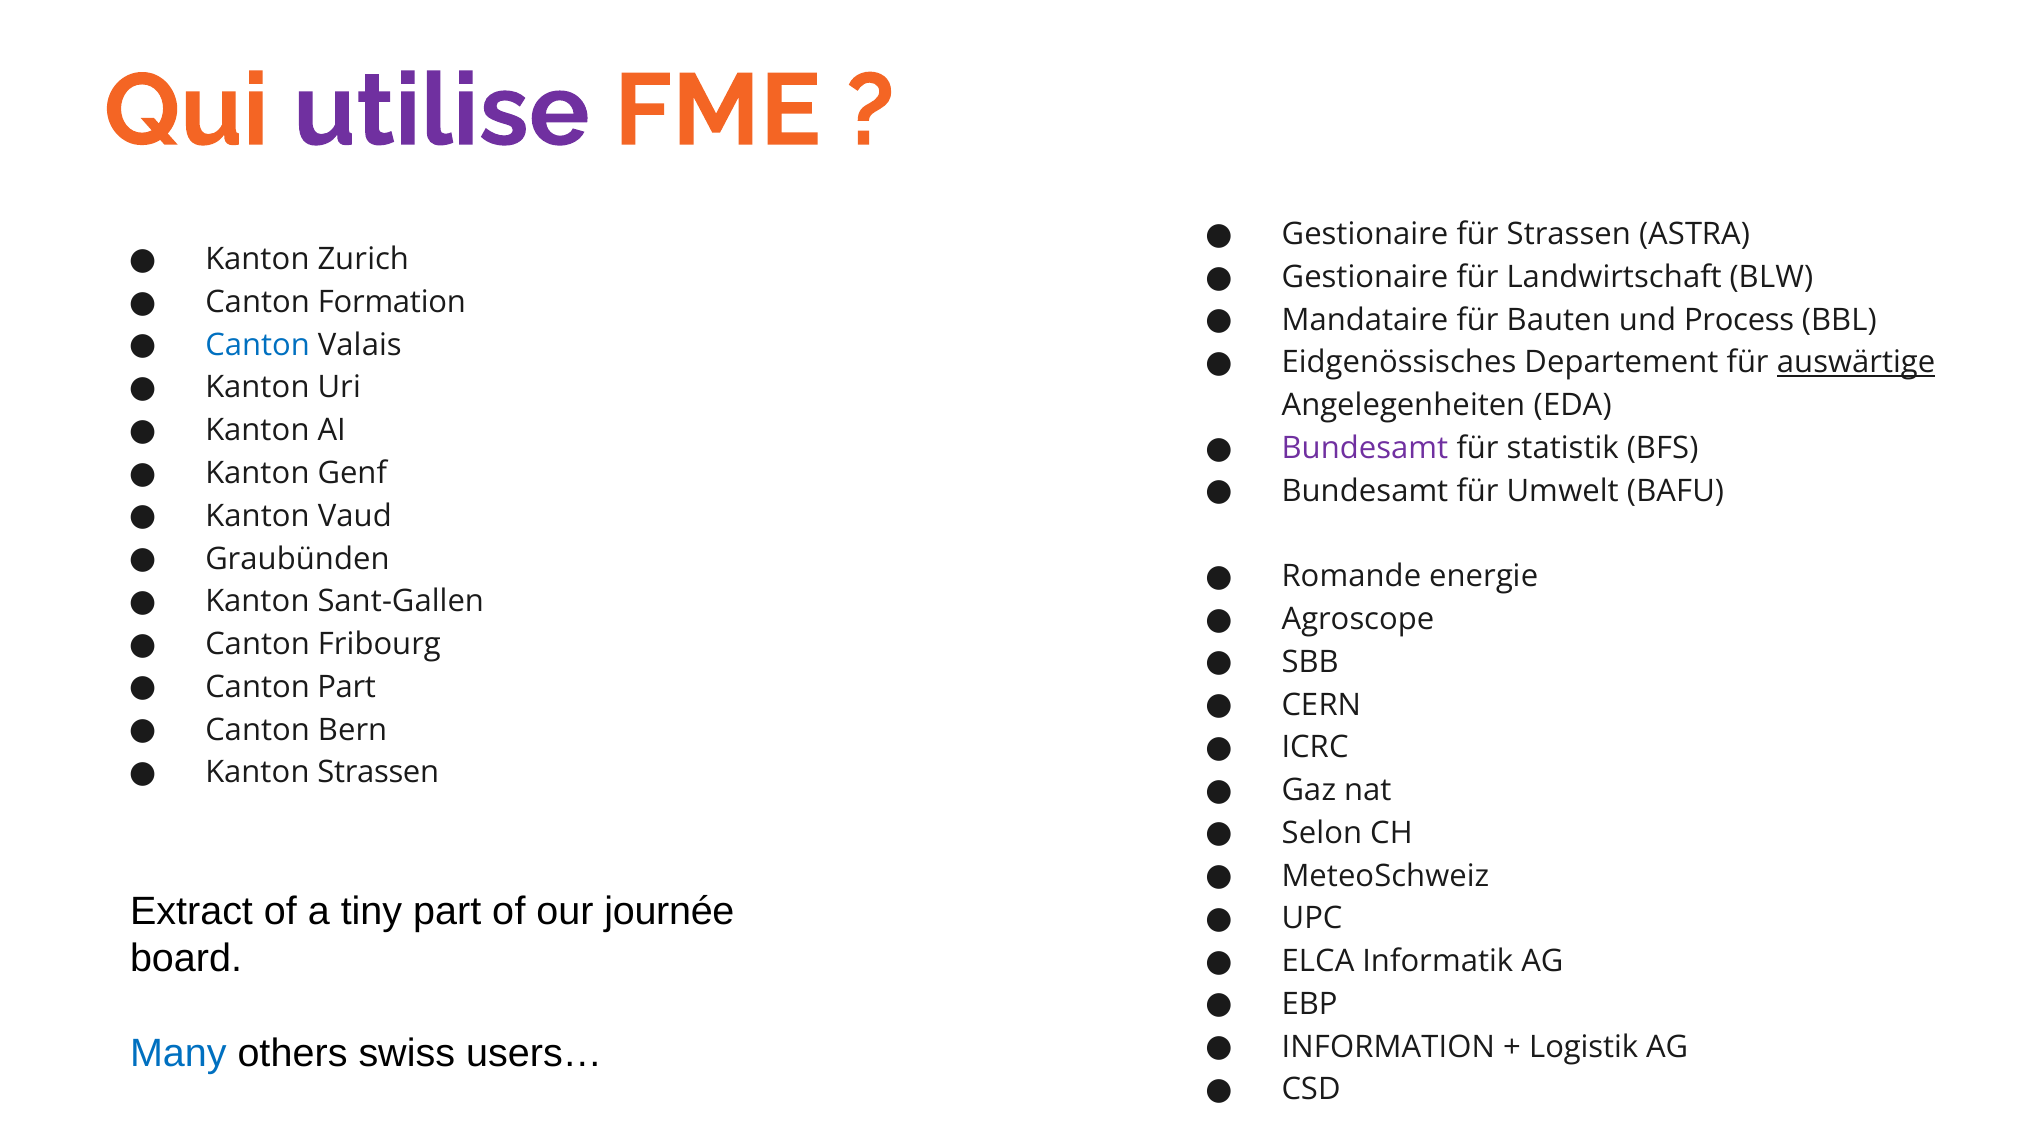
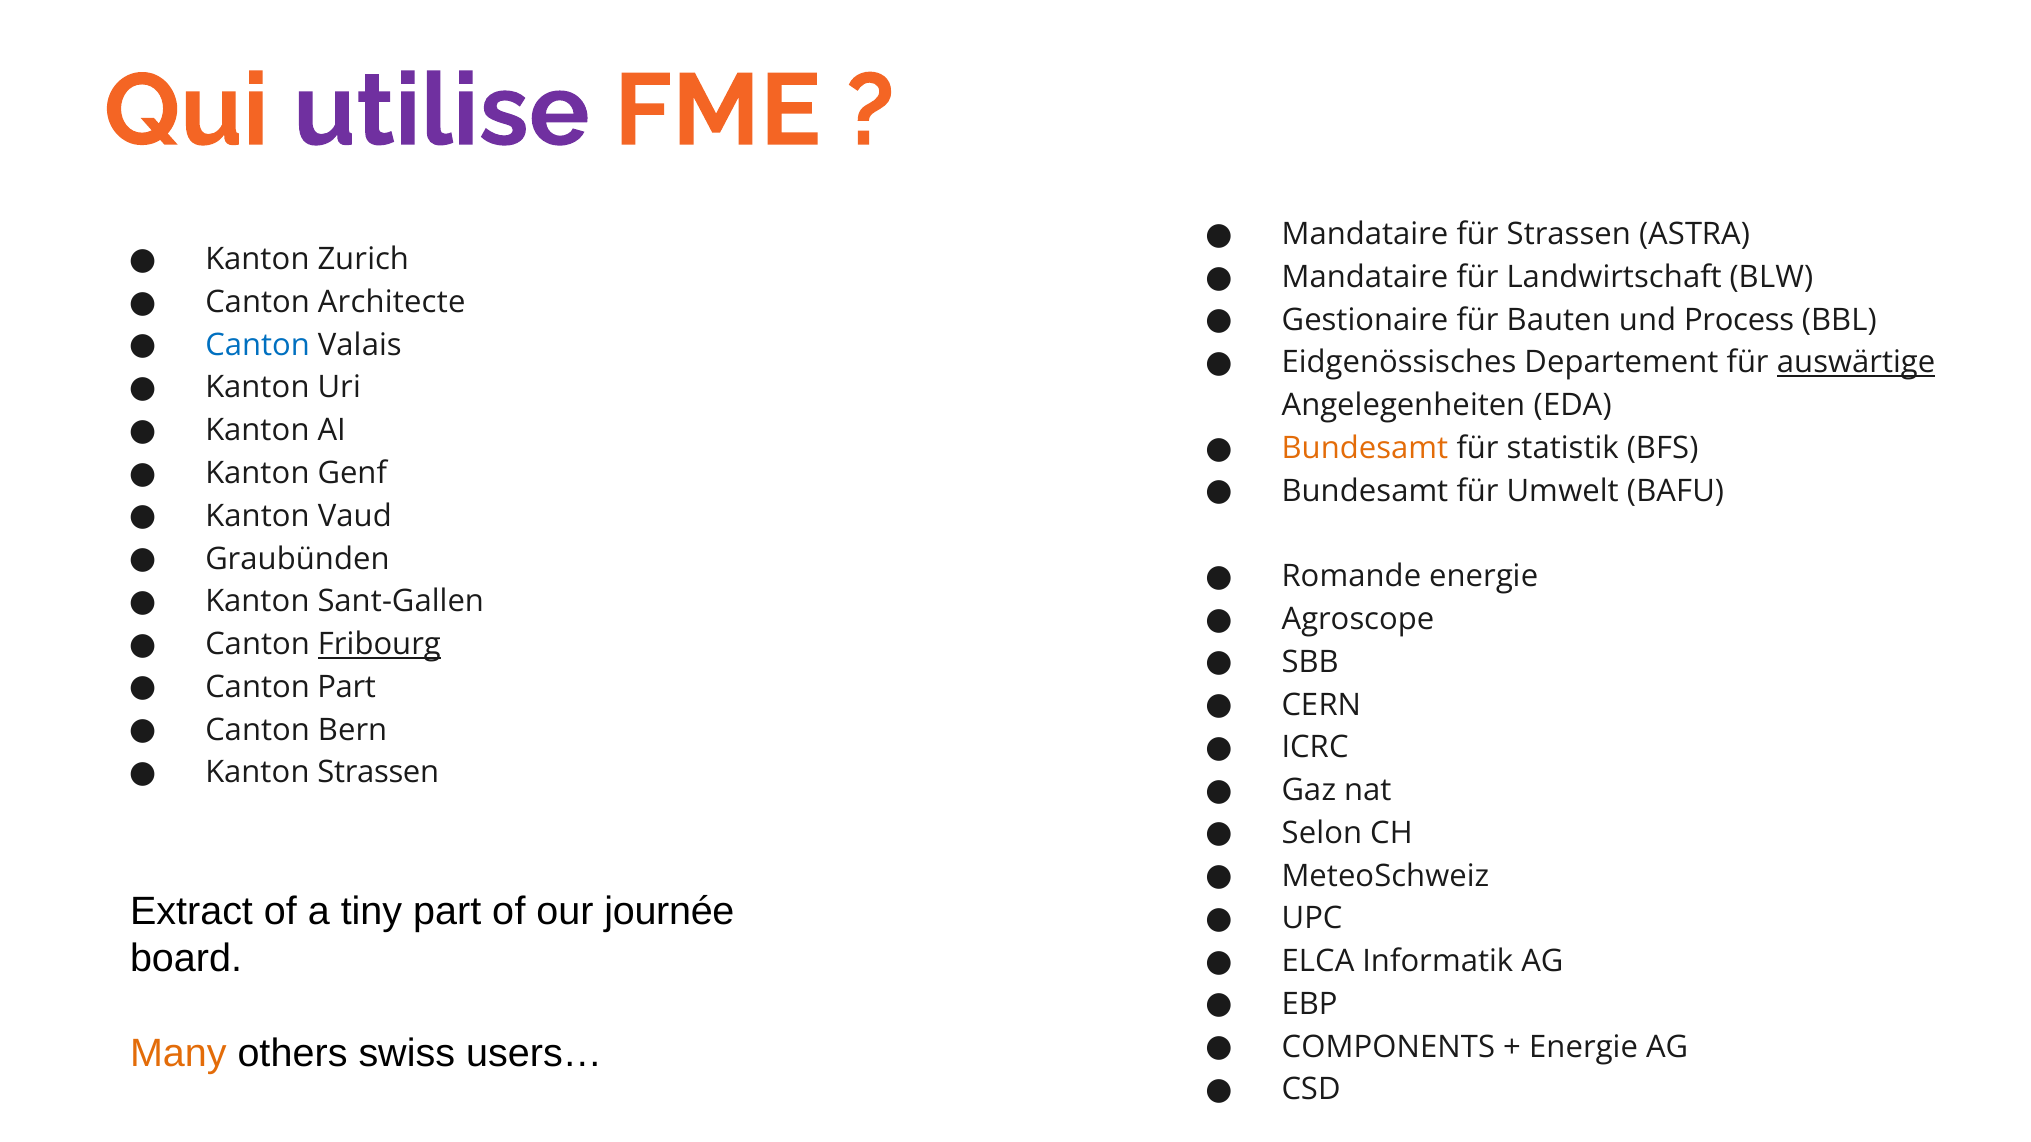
Gestionaire: Gestionaire -> Mandataire (1365, 235)
Gestionaire: Gestionaire -> Mandataire (1365, 277)
Formation: Formation -> Architecte (392, 302)
Mandataire: Mandataire -> Gestionaire (1365, 320)
Bundesamt colour: purple -> orange (1365, 448)
Fribourg underline: none -> present (379, 645)
INFORMATION: INFORMATION -> COMPONENTS (1388, 1047)
Logistik: Logistik -> Energie (1584, 1047)
Many colour: blue -> orange (178, 1054)
